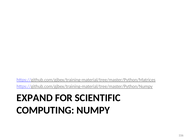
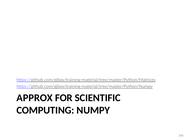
EXPAND: EXPAND -> APPROX (35, 97)
